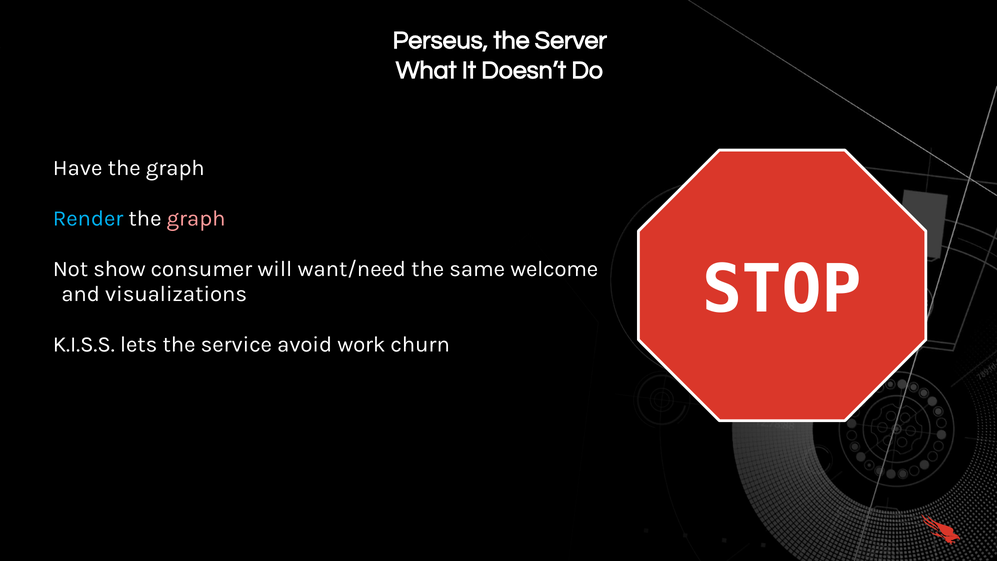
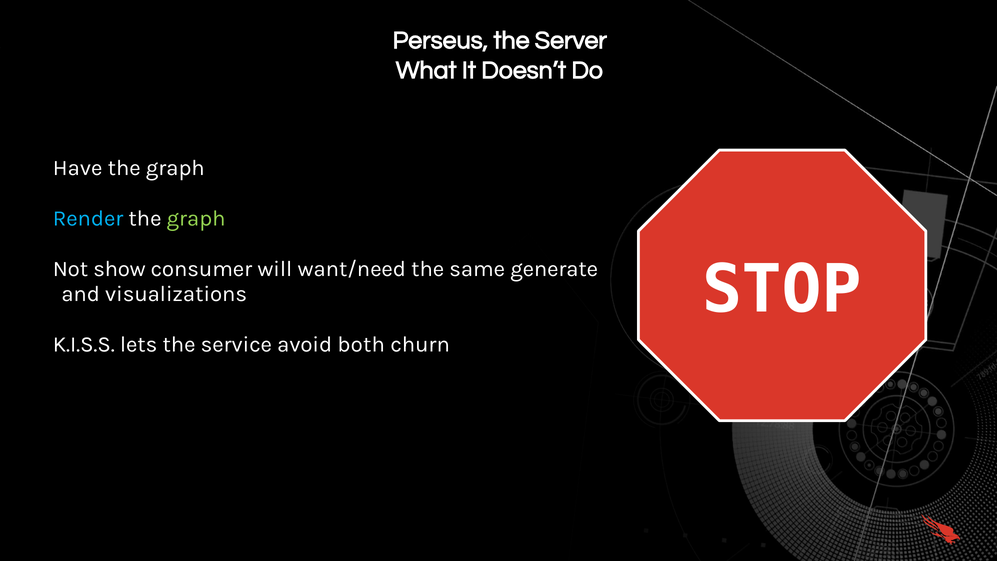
graph colour: pink -> light green (196, 218)
welcome: welcome -> generate (554, 269)
work: work -> both (361, 344)
